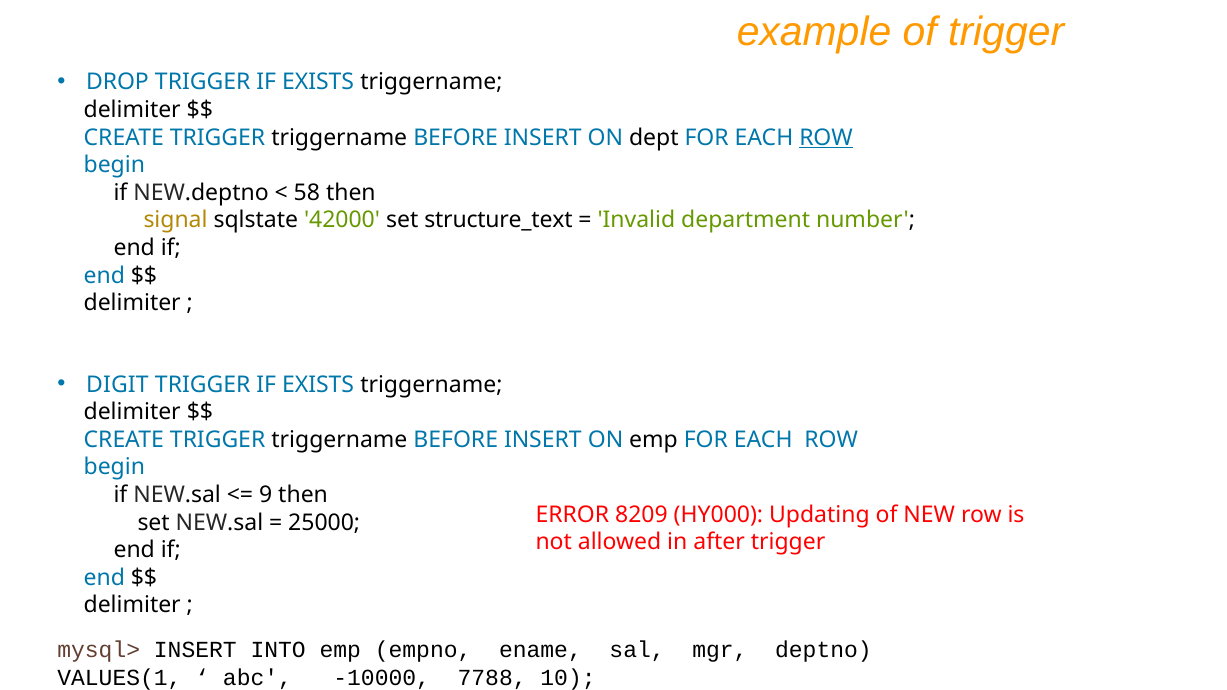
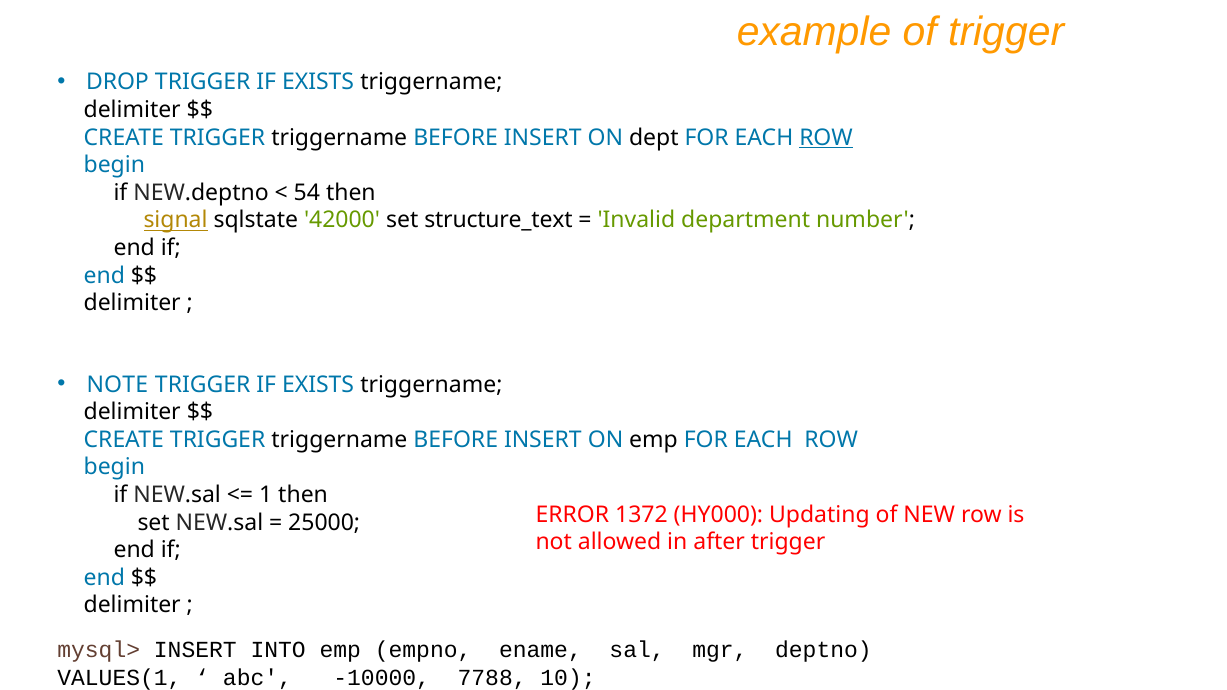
58: 58 -> 54 (307, 193)
signal underline: none -> present (176, 220)
DIGIT: DIGIT -> NOTE (117, 385)
9: 9 -> 1 (266, 495)
8209: 8209 -> 1372 (641, 515)
